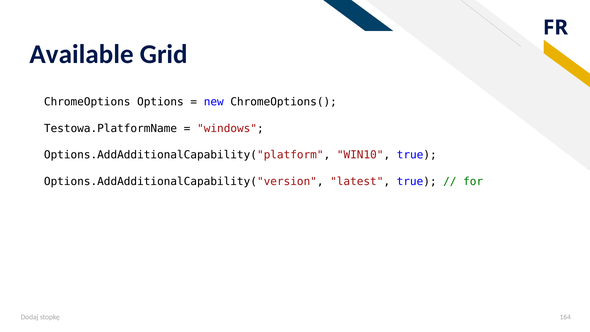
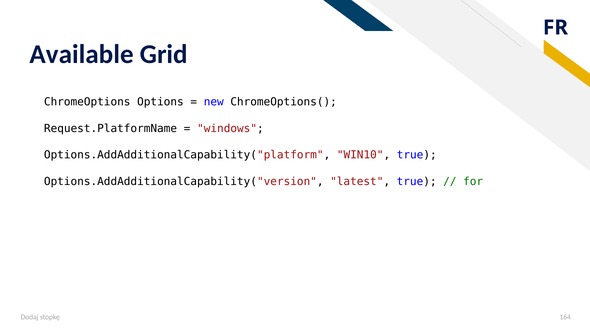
Testowa.PlatformName: Testowa.PlatformName -> Request.PlatformName (111, 128)
